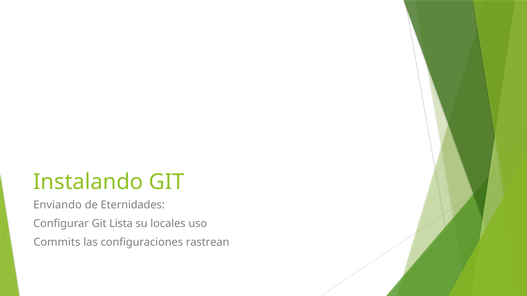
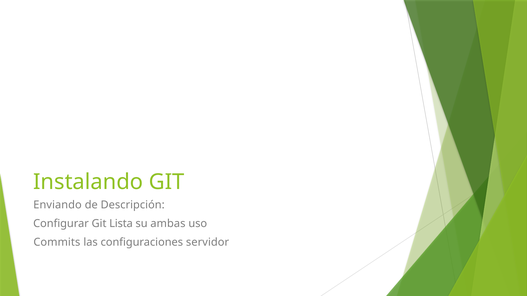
Eternidades: Eternidades -> Descripción (133, 205)
locales: locales -> ambas (168, 224)
rastrean: rastrean -> servidor (208, 242)
